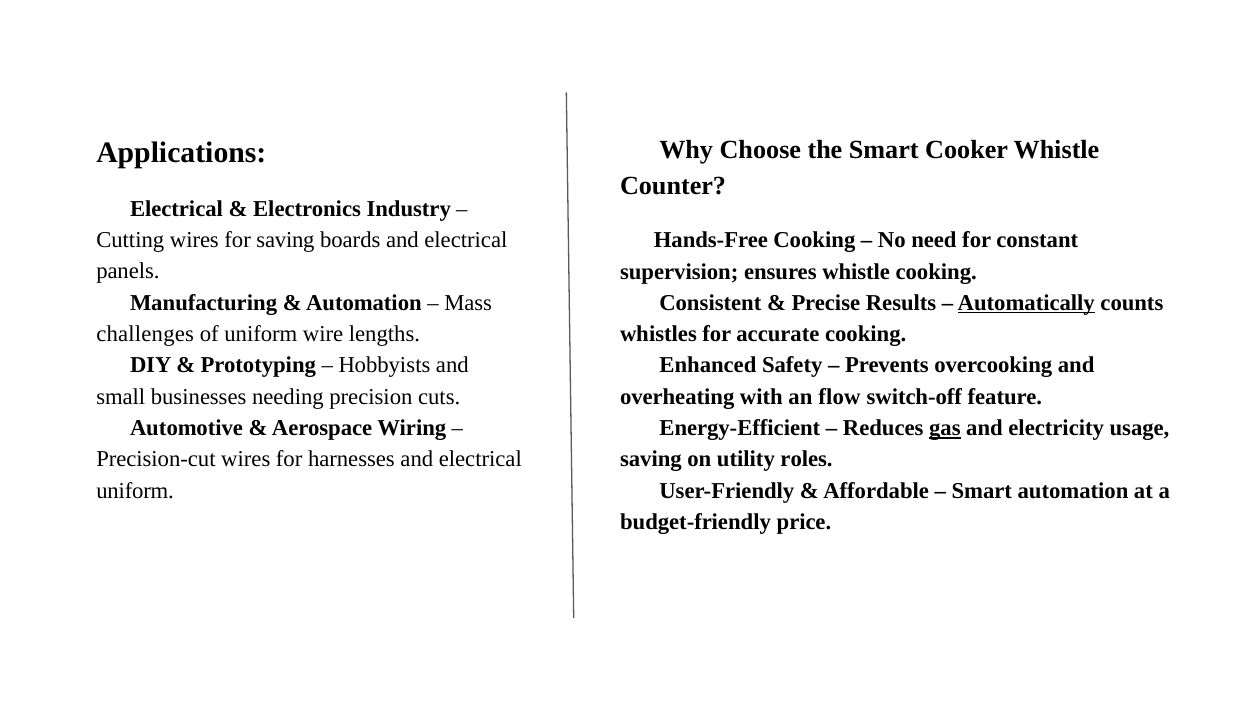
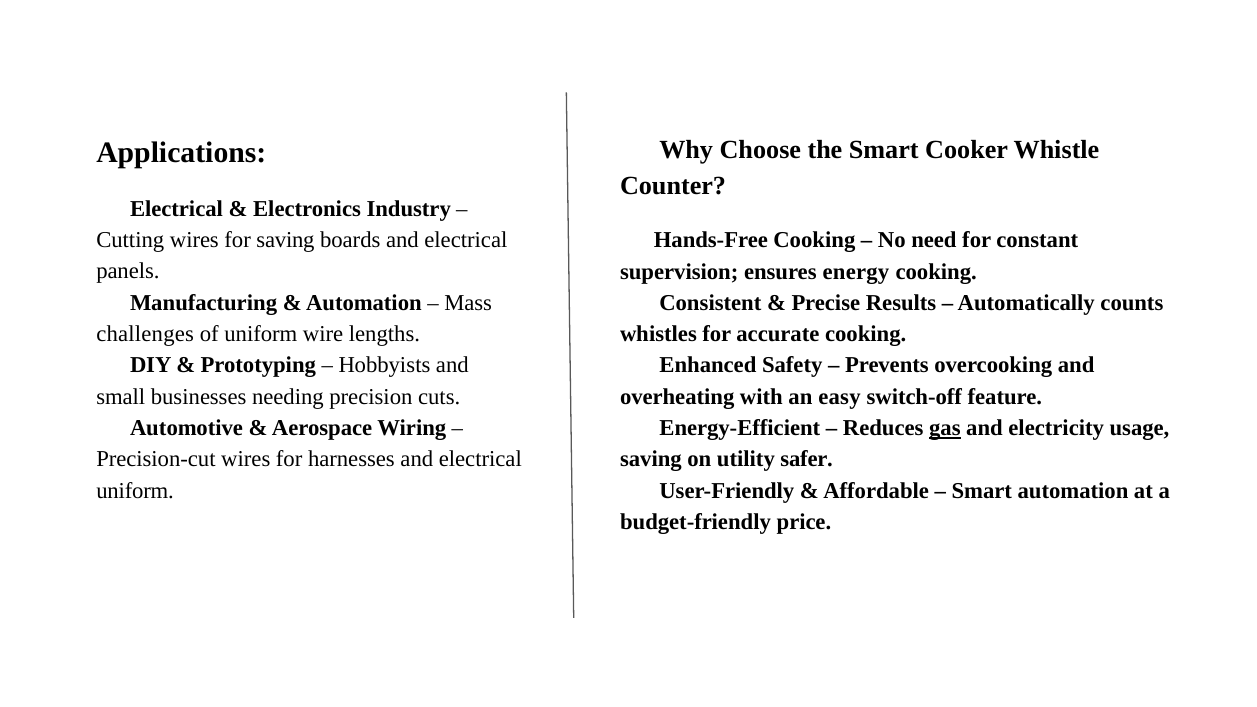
ensures whistle: whistle -> energy (856, 272)
Automatically underline: present -> none (1026, 303)
flow: flow -> easy (839, 397)
roles: roles -> safer (807, 460)
